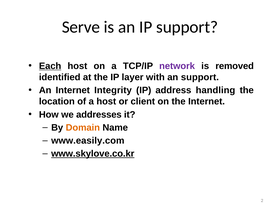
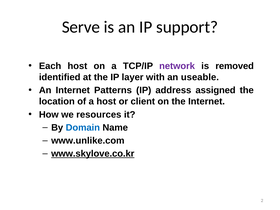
Each underline: present -> none (50, 66)
an support: support -> useable (200, 77)
Integrity: Integrity -> Patterns (113, 90)
handling: handling -> assigned (216, 90)
addresses: addresses -> resources (99, 115)
Domain colour: orange -> blue (83, 128)
www.easily.com: www.easily.com -> www.unlike.com (88, 141)
